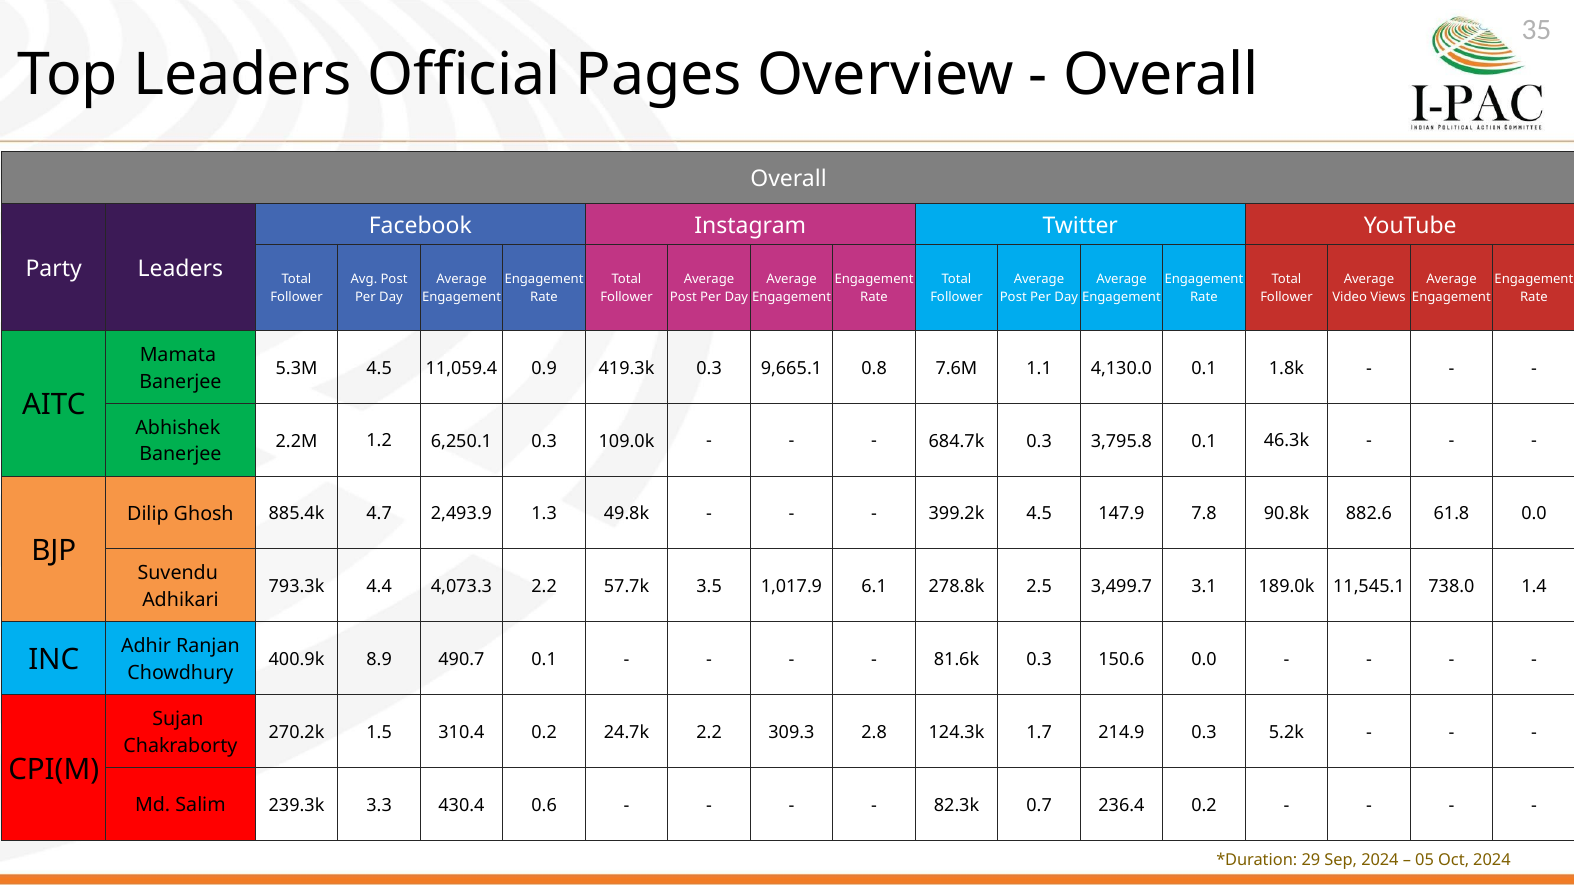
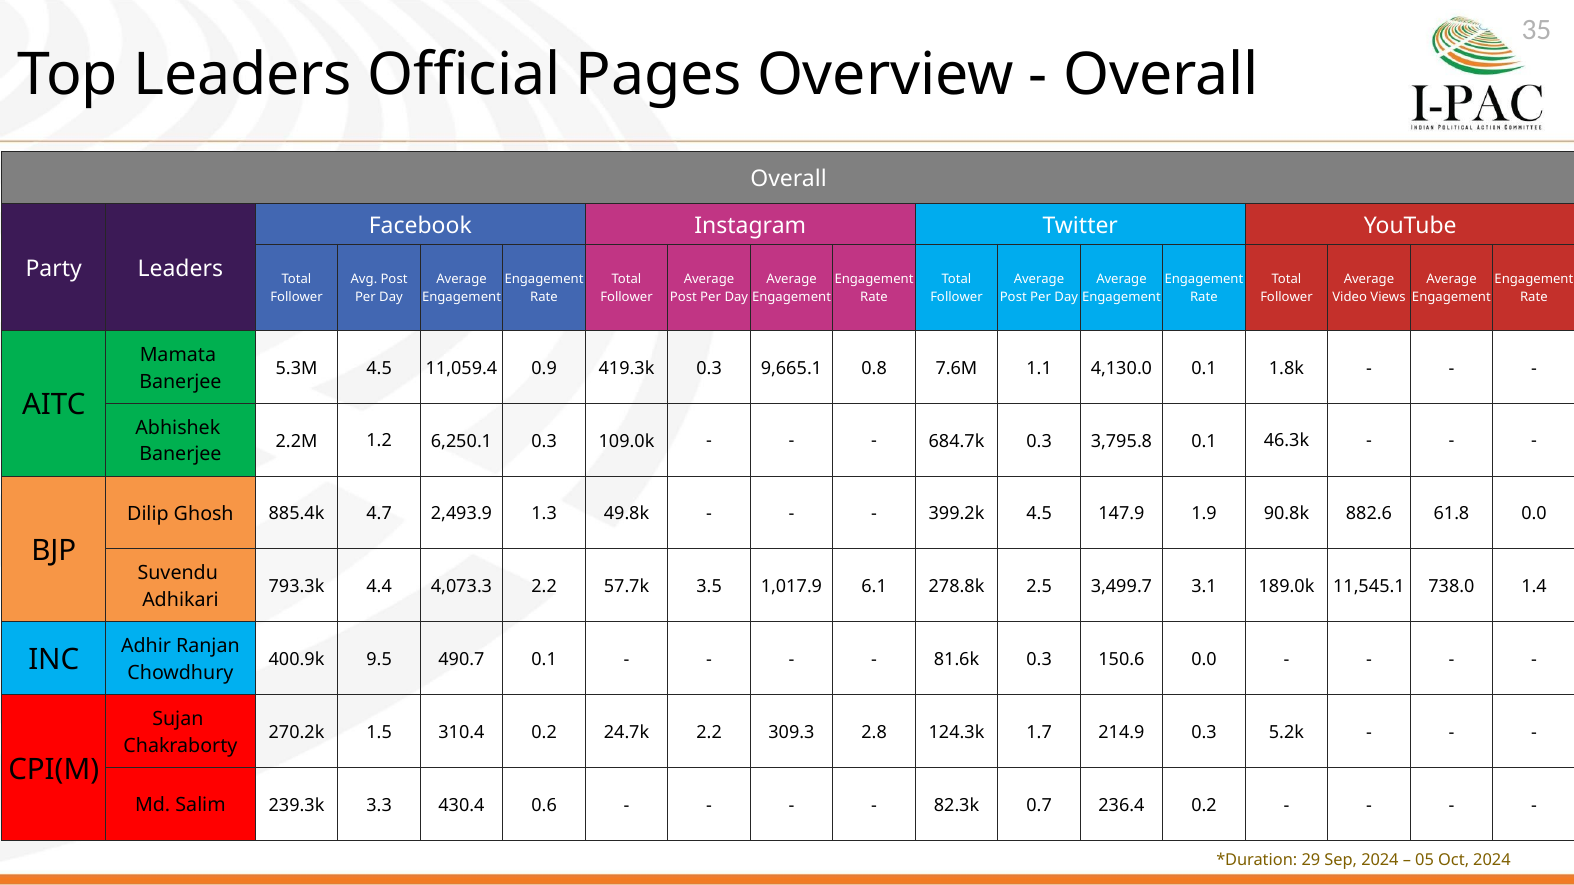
7.8: 7.8 -> 1.9 (1204, 514)
8.9: 8.9 -> 9.5 (379, 660)
